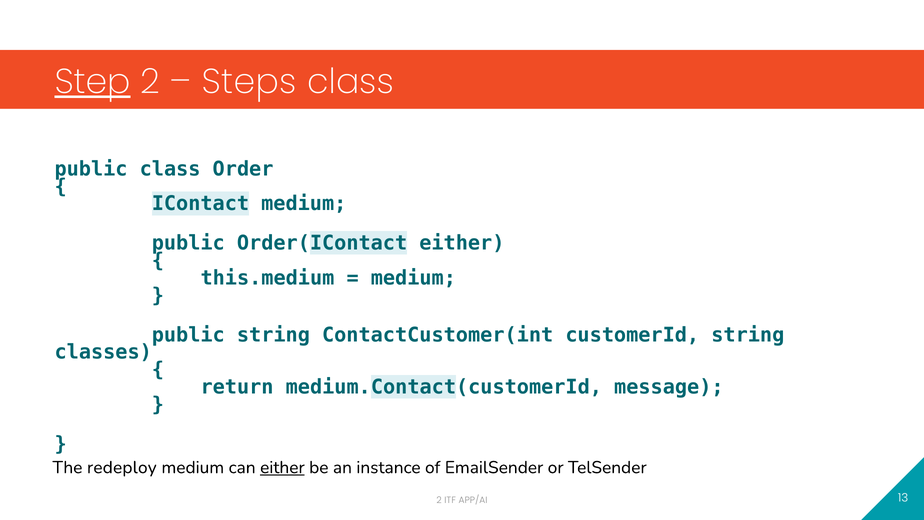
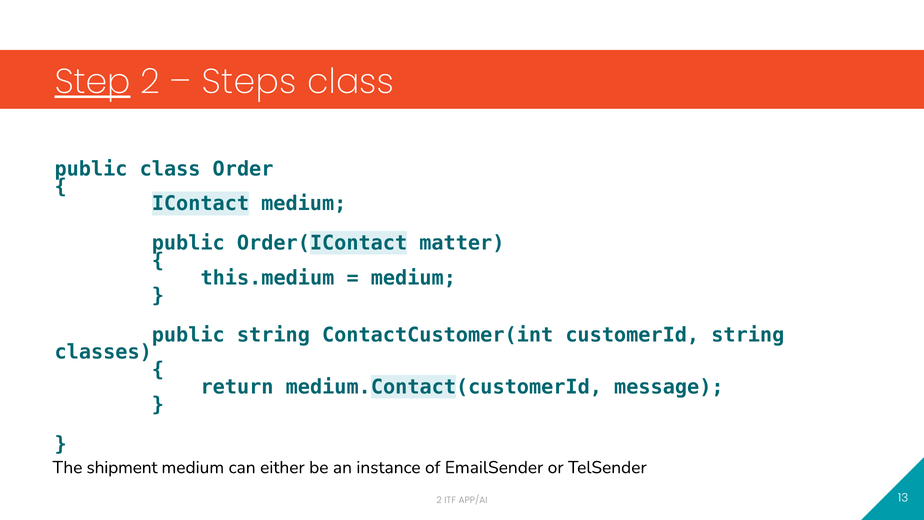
Order(IContact either: either -> matter (462, 243)
redeploy: redeploy -> shipment (122, 467)
either underline: present -> none (282, 467)
